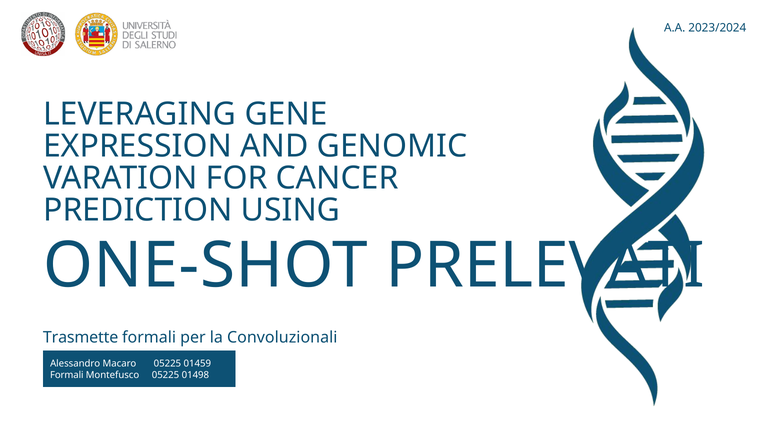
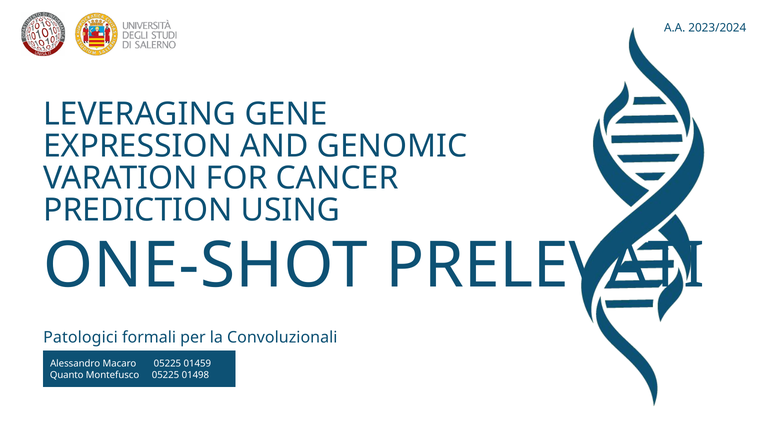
Trasmette: Trasmette -> Patologici (81, 338)
Formali: Formali -> Quanto (67, 375)
